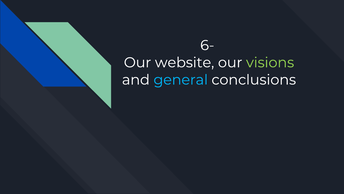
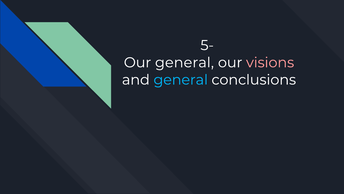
6-: 6- -> 5- (207, 45)
Our website: website -> general (184, 62)
visions colour: light green -> pink (270, 62)
